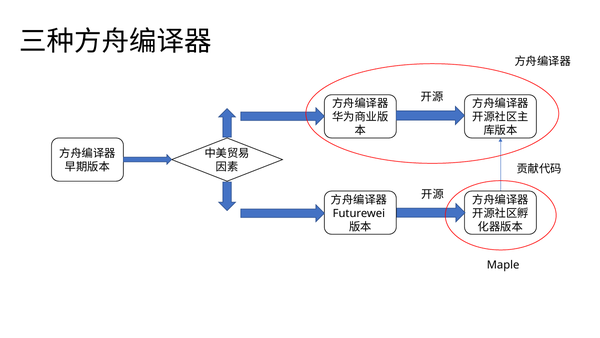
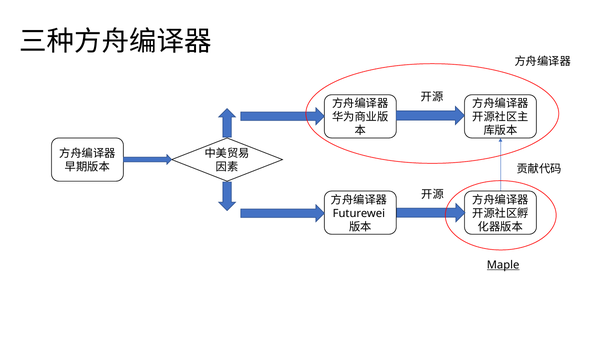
Maple underline: none -> present (503, 265)
